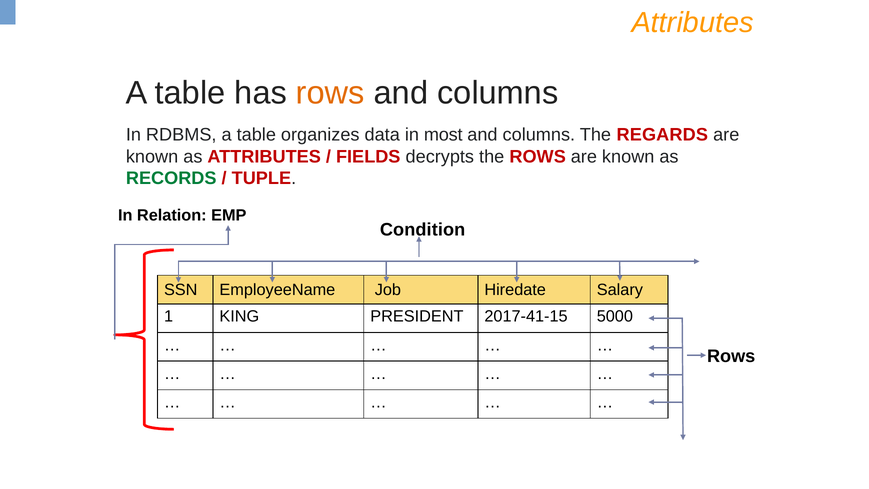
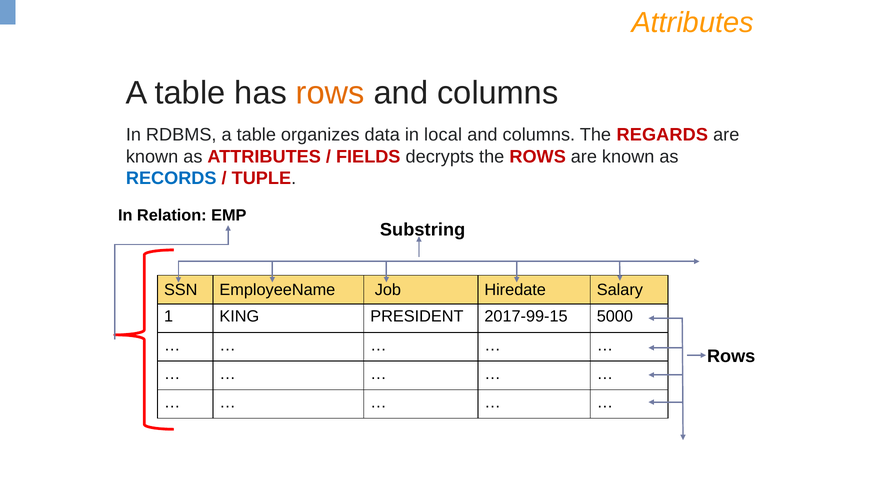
most: most -> local (443, 135)
RECORDS colour: green -> blue (171, 178)
Condition: Condition -> Substring (423, 229)
2017-41-15: 2017-41-15 -> 2017-99-15 (526, 316)
